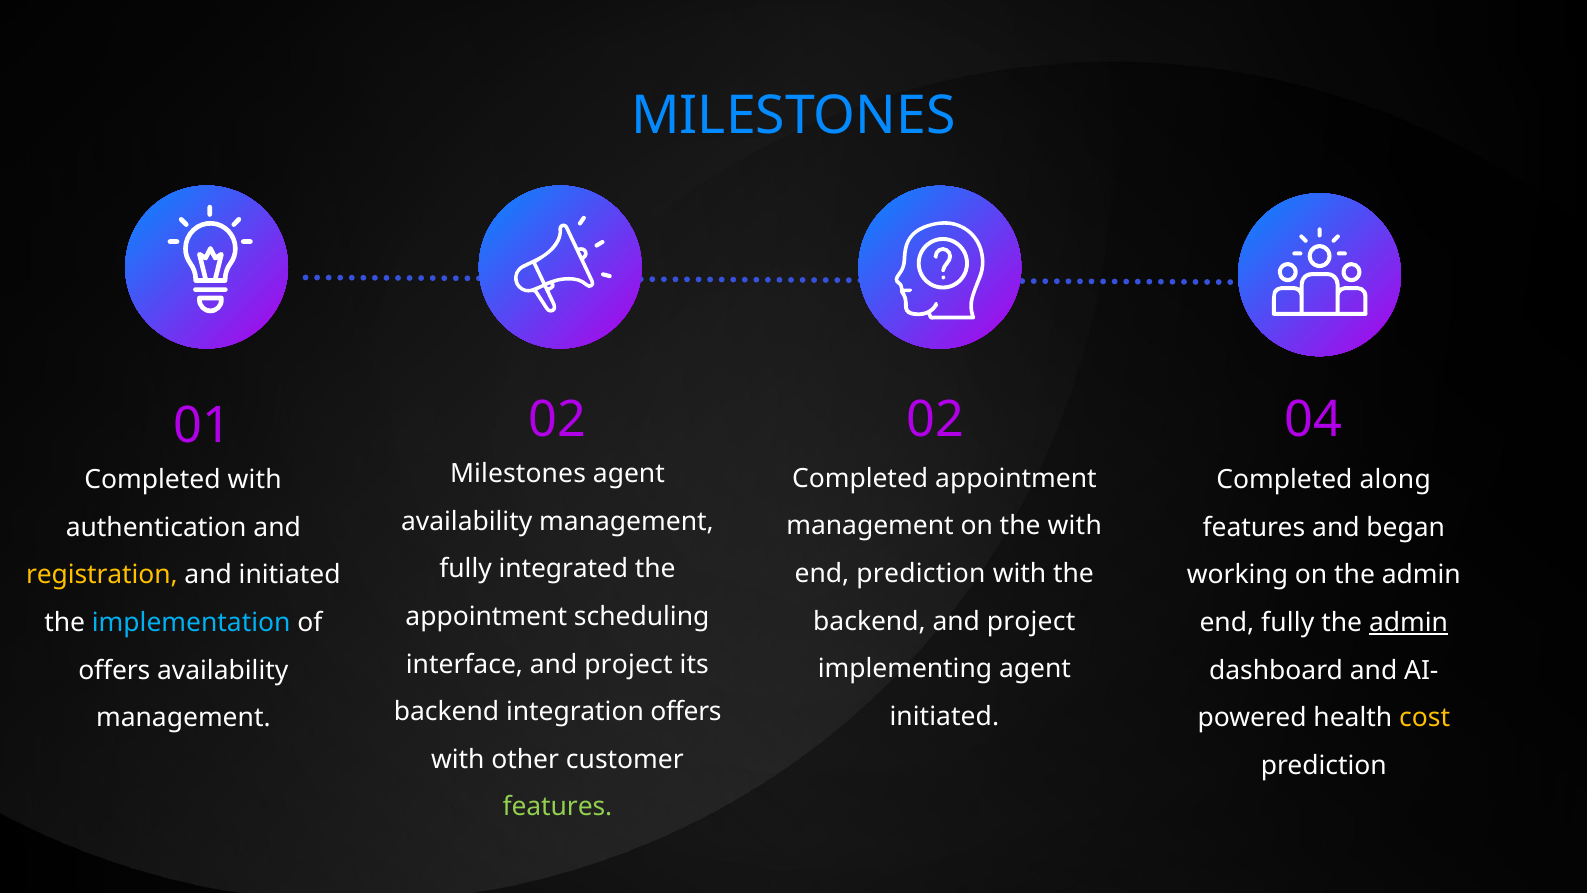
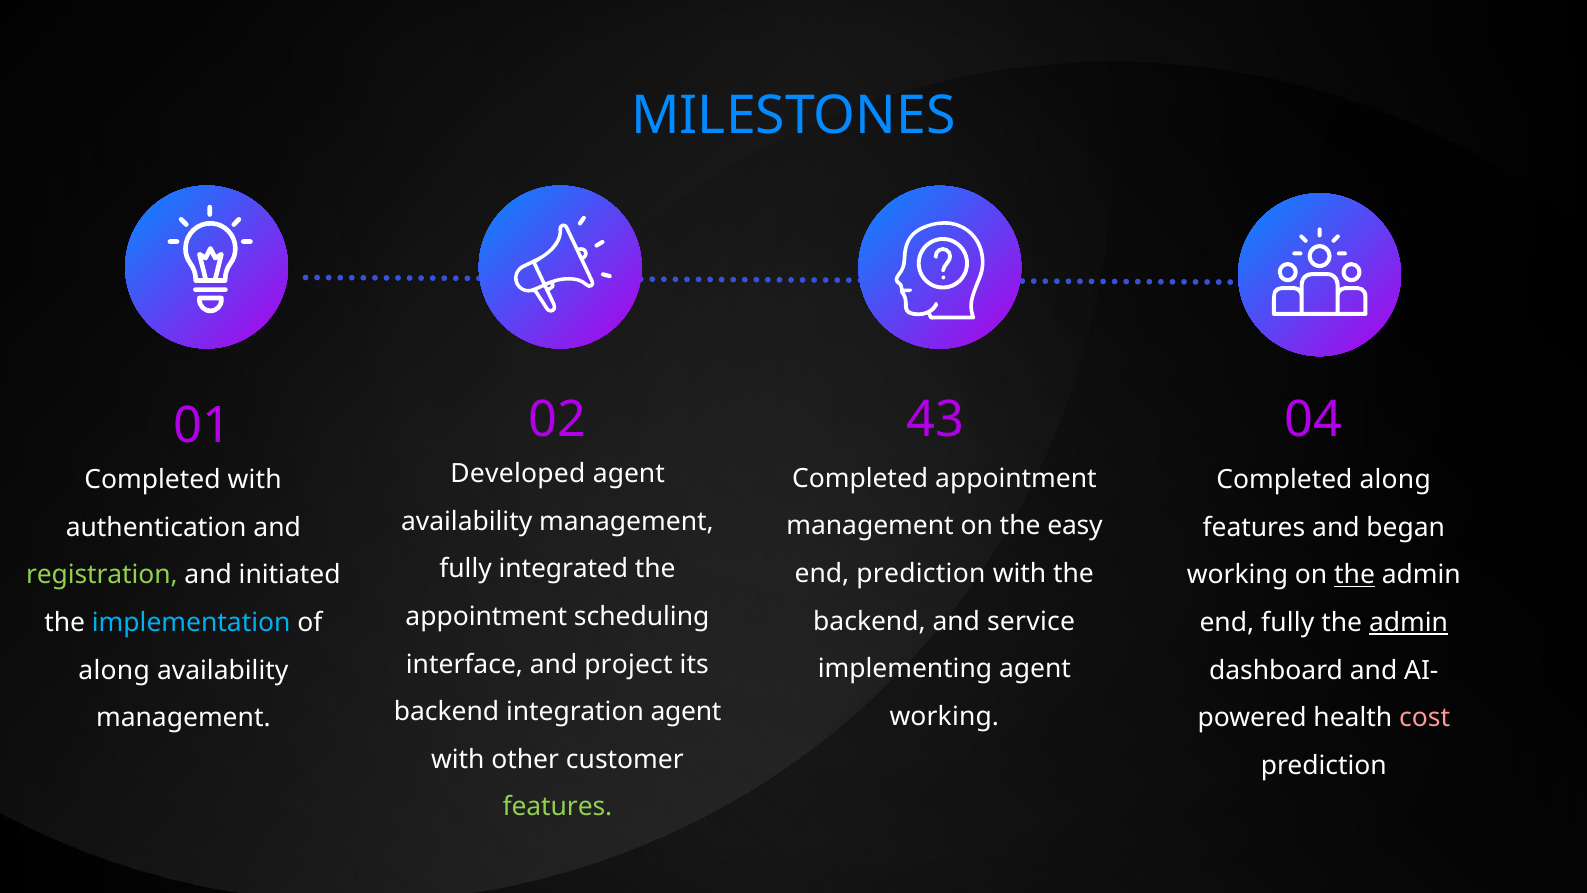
02 02: 02 -> 43 (936, 419)
Milestones: Milestones -> Developed (518, 474)
the with: with -> easy (1075, 526)
registration colour: yellow -> light green (102, 575)
the underline: none -> present (1355, 575)
backend and project: project -> service (1031, 621)
offers: offers -> along (114, 670)
integration offers: offers -> agent (686, 712)
initiated: initiated -> working (944, 716)
cost colour: yellow -> pink (1425, 718)
